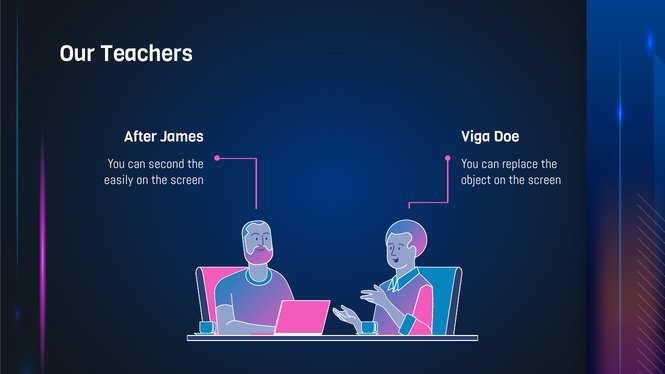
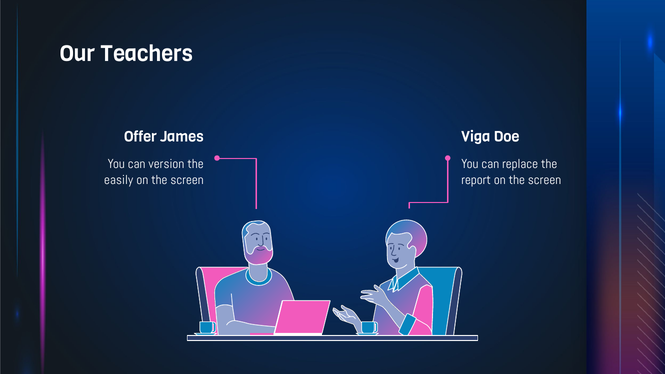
After: After -> Offer (140, 137)
second: second -> version (166, 164)
object: object -> report (476, 180)
